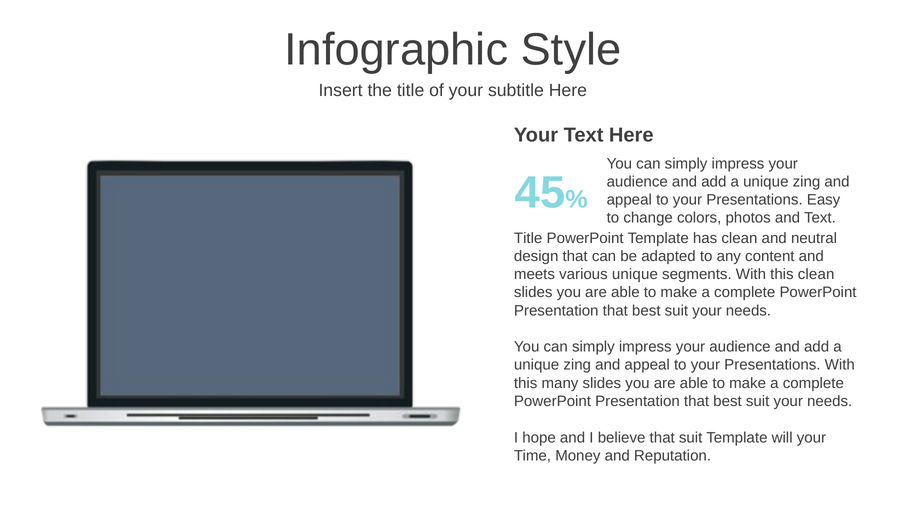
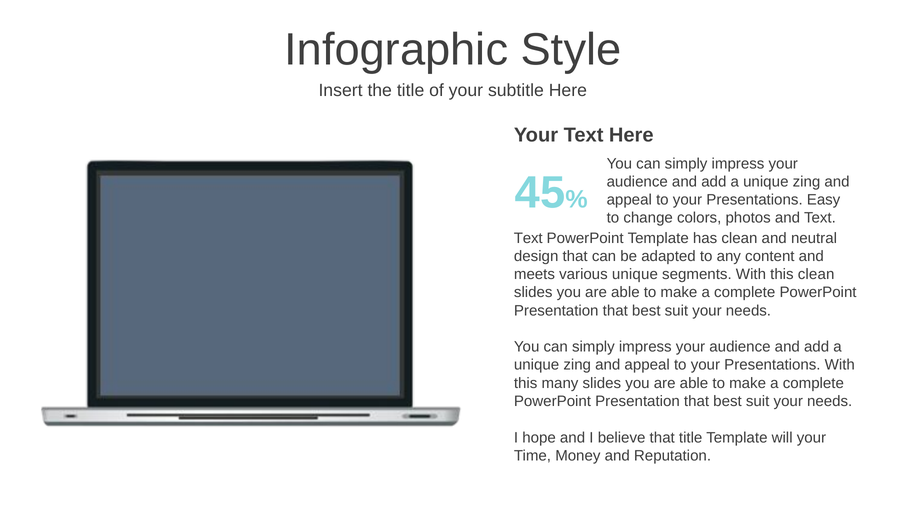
Title: Title -> Text (528, 238)
that suit: suit -> title (691, 437)
